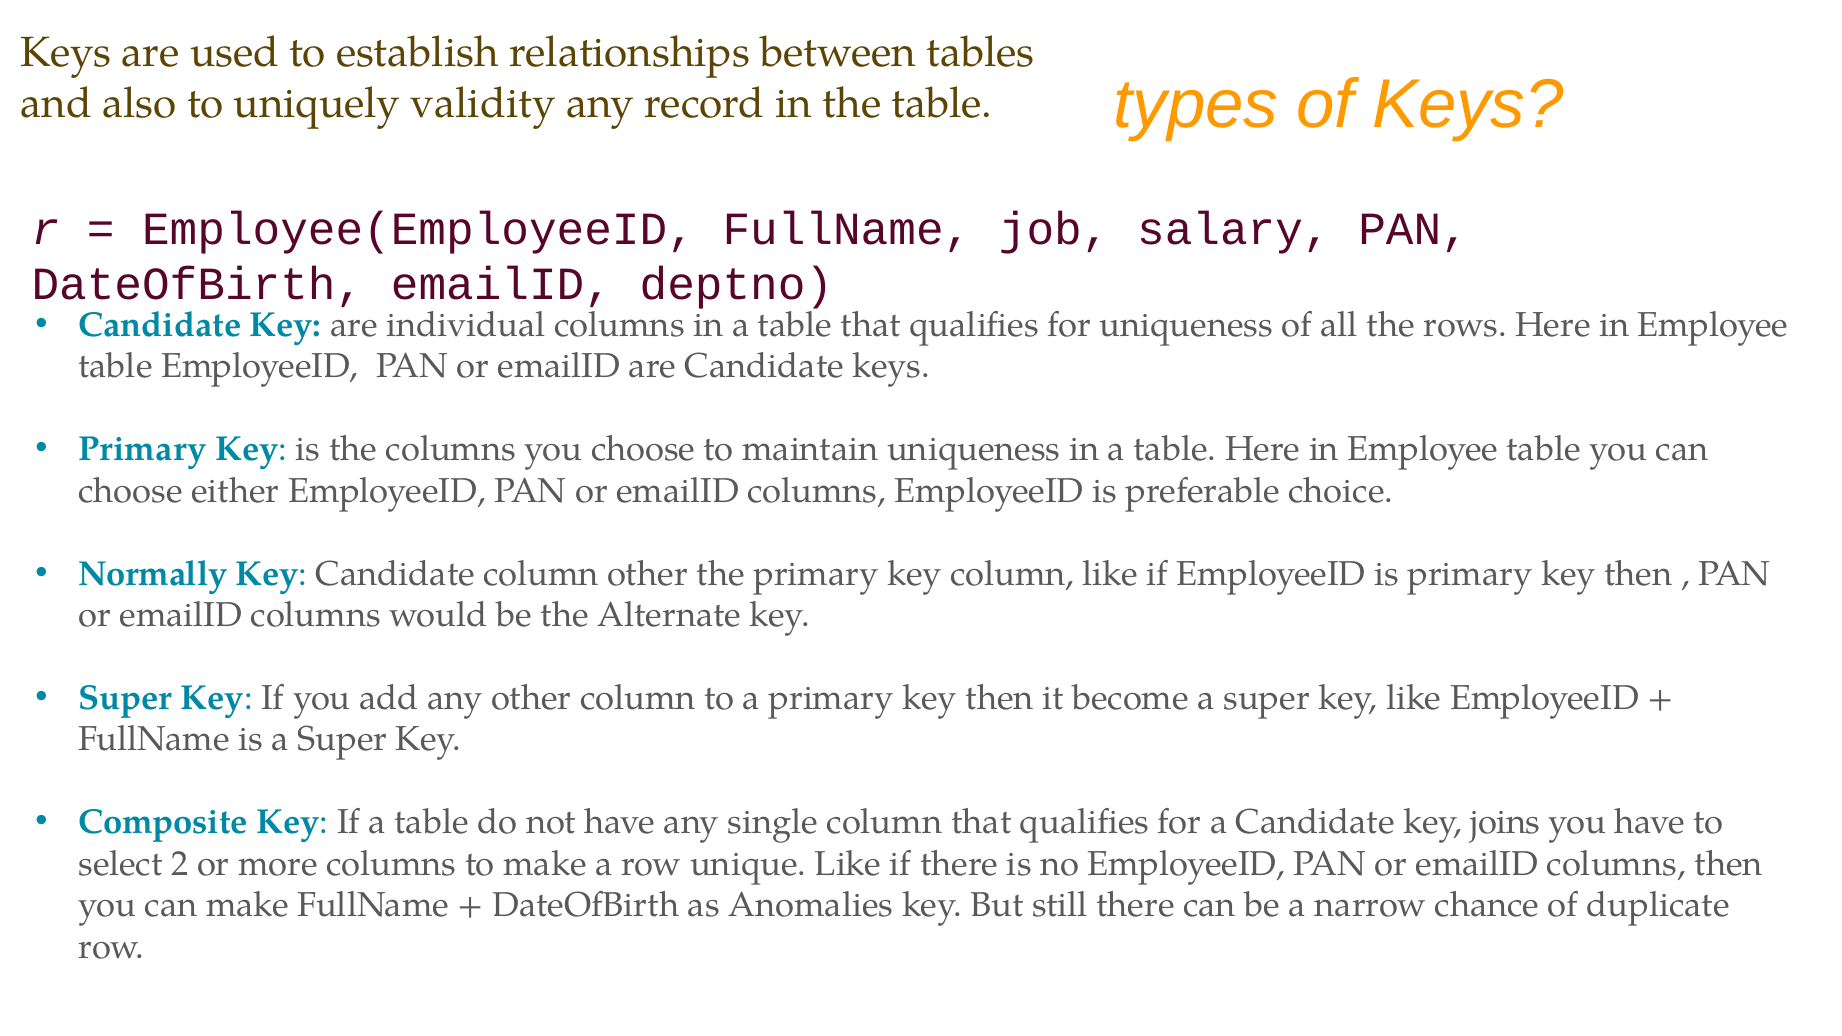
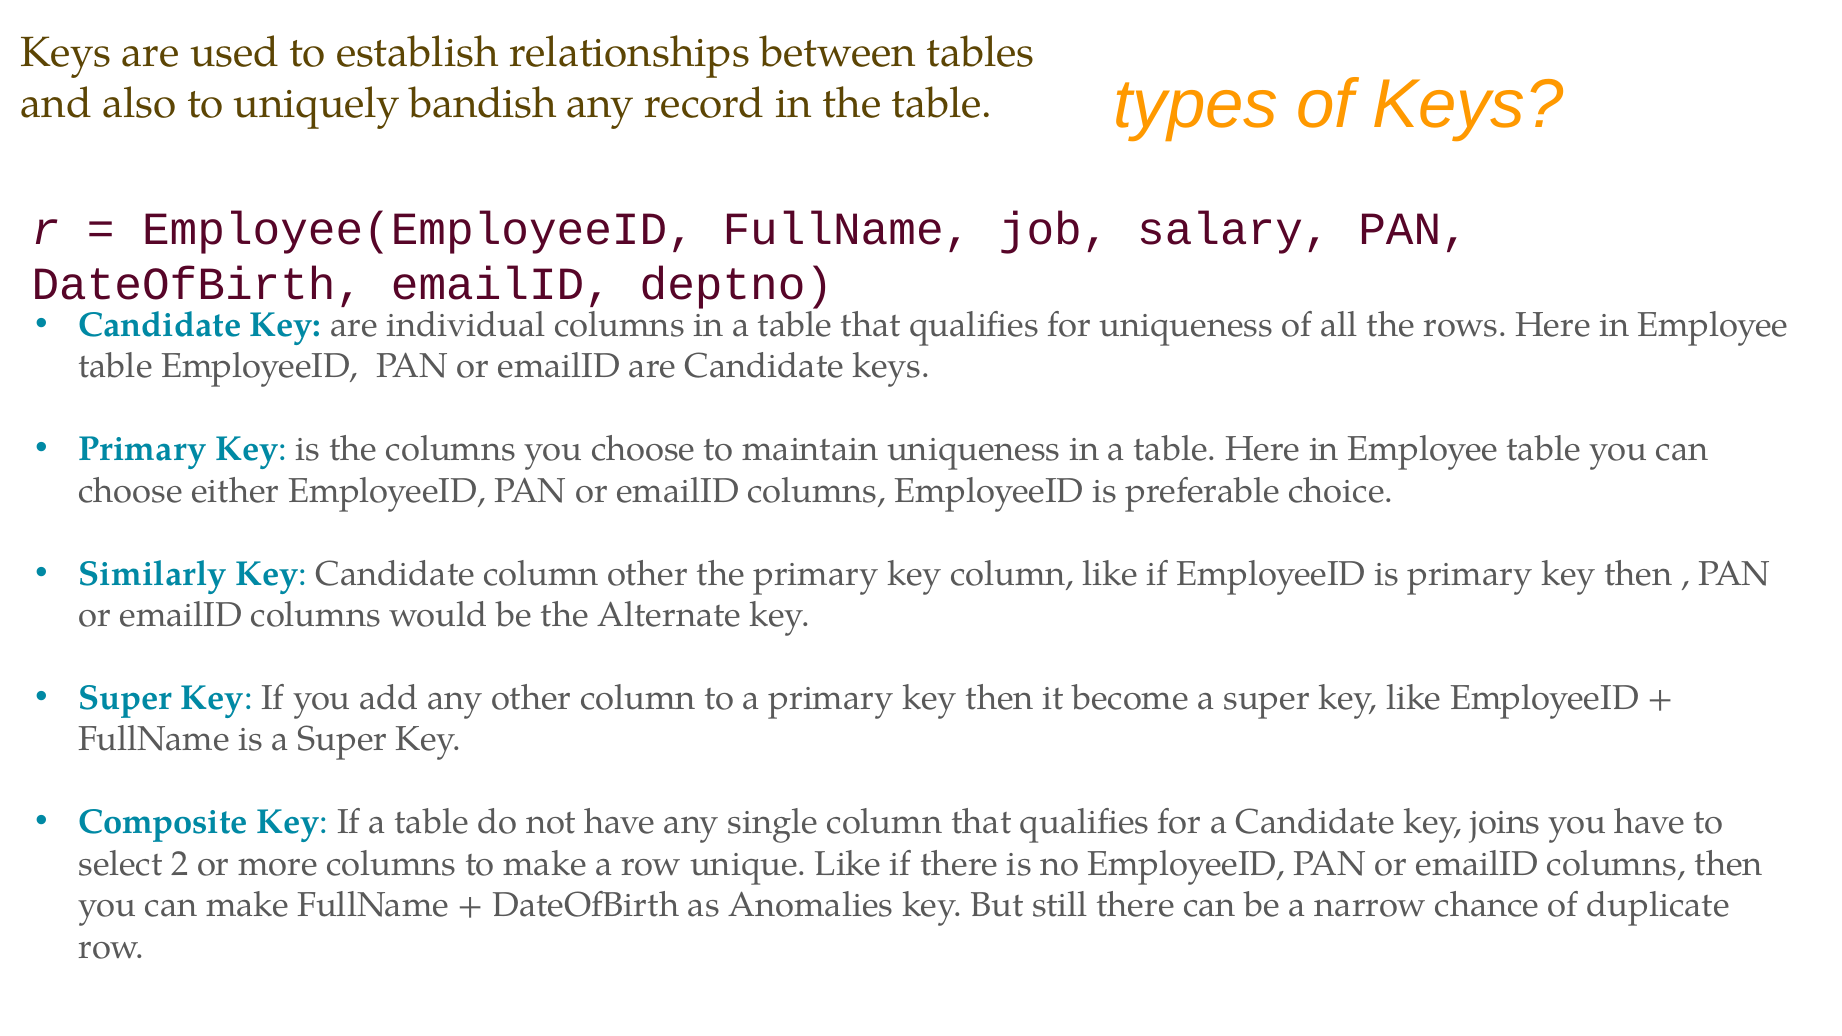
validity: validity -> bandish (483, 103)
Normally: Normally -> Similarly (153, 574)
